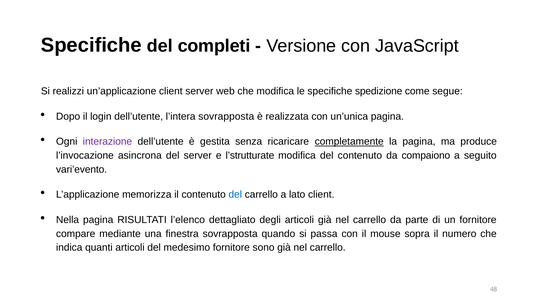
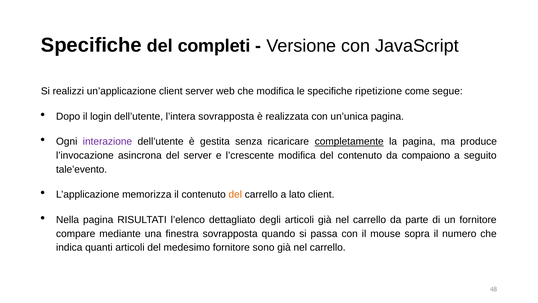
spedizione: spedizione -> ripetizione (379, 91)
l’strutturate: l’strutturate -> l’crescente (250, 155)
vari’evento: vari’evento -> tale’evento (82, 169)
del colour: blue -> orange (235, 194)
